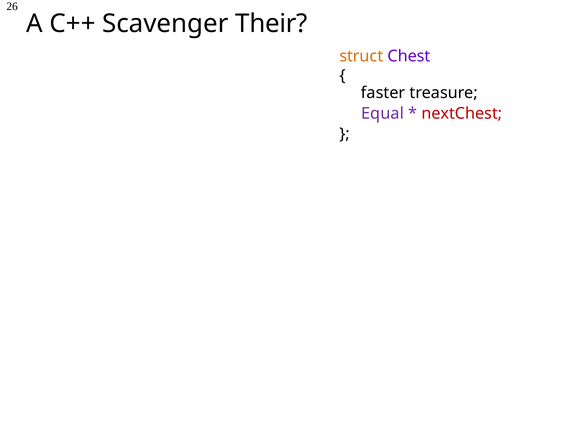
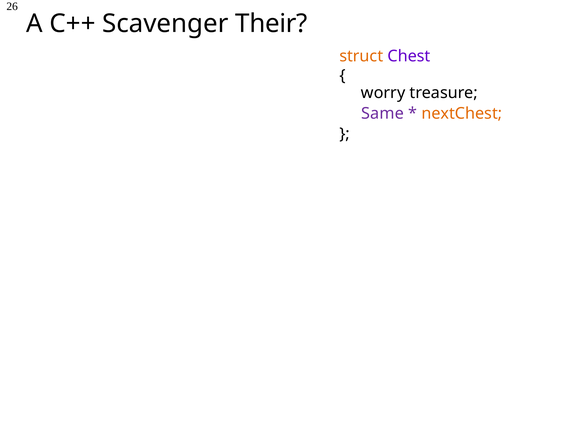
faster: faster -> worry (383, 93)
Equal: Equal -> Same (382, 113)
nextChest colour: red -> orange (462, 113)
